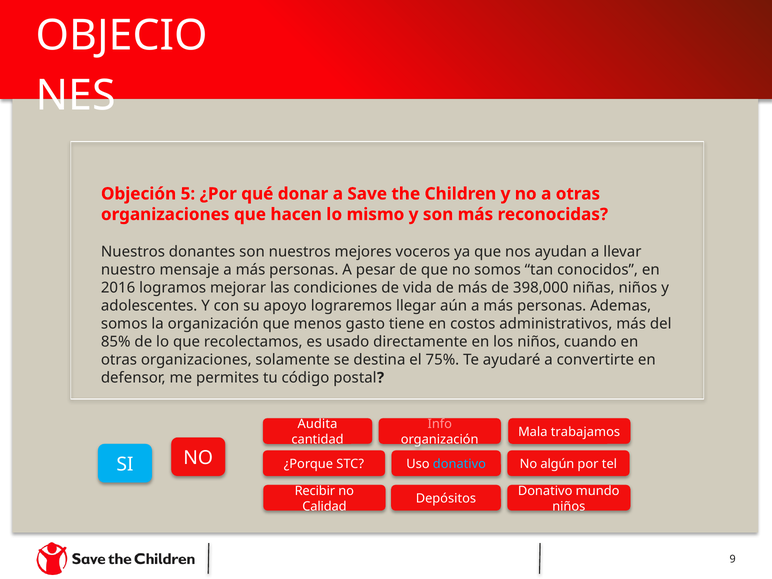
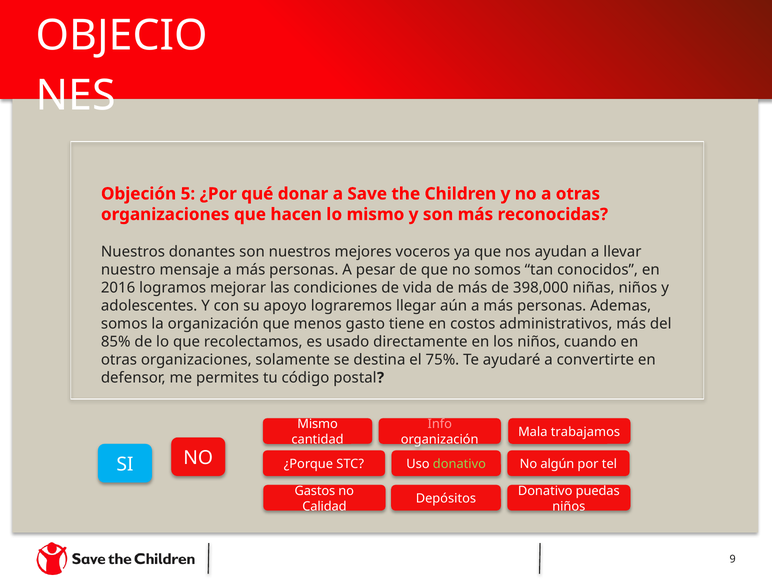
Audita: Audita -> Mismo (318, 424)
donativo colour: light blue -> light green (459, 464)
Recibir: Recibir -> Gastos (315, 491)
mundo: mundo -> puedas (598, 491)
